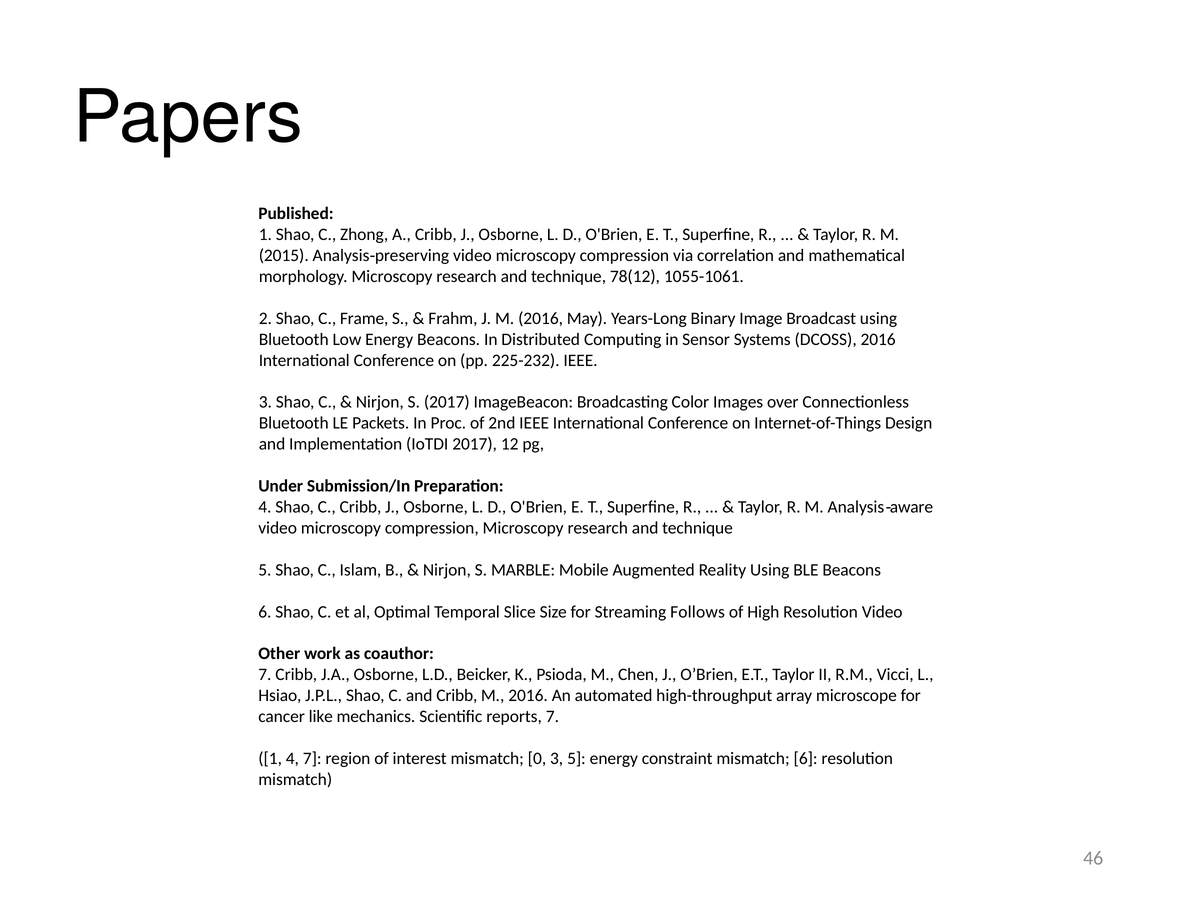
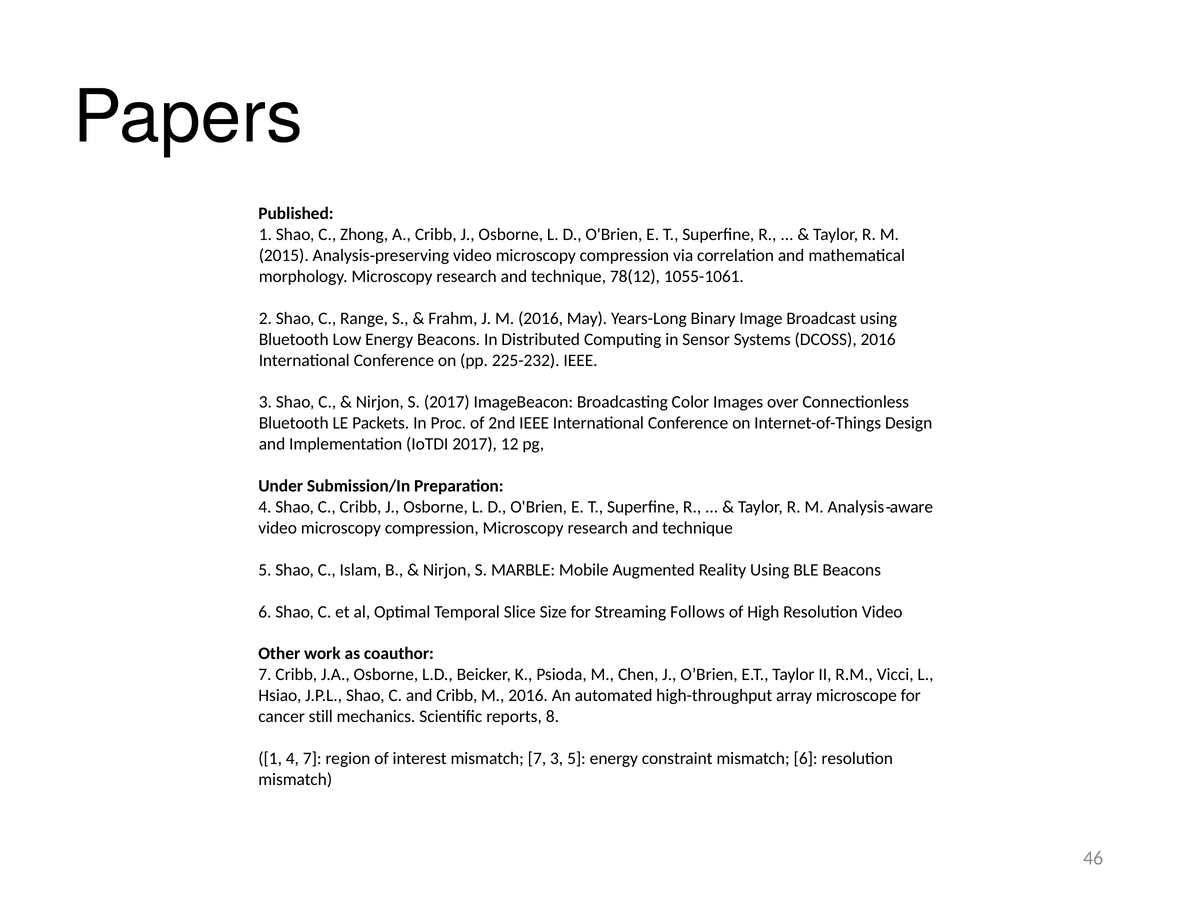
Frame: Frame -> Range (364, 318)
like: like -> still (321, 716)
reports 7: 7 -> 8 (552, 716)
mismatch 0: 0 -> 7 (537, 758)
